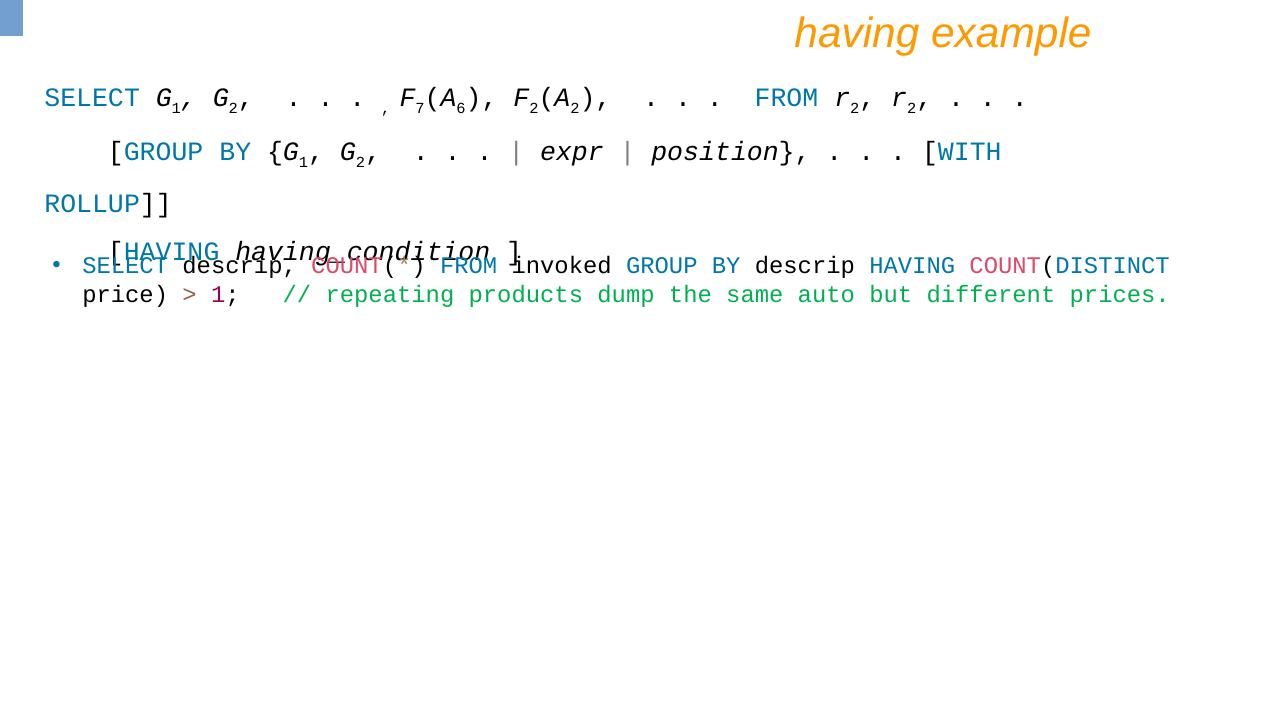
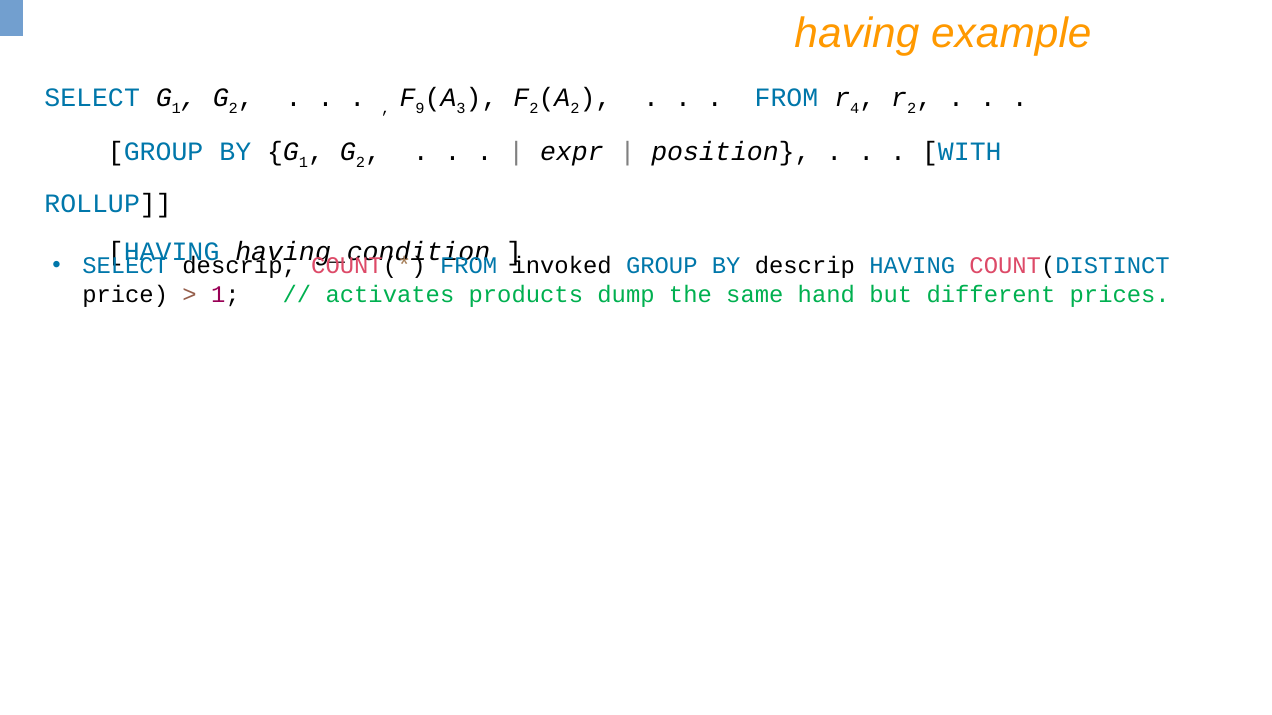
7: 7 -> 9 (420, 108)
6: 6 -> 3 (461, 108)
2: 2 -> 4 (855, 108)
repeating: repeating -> activates (390, 295)
auto: auto -> hand (826, 295)
